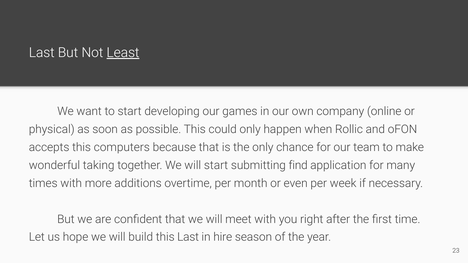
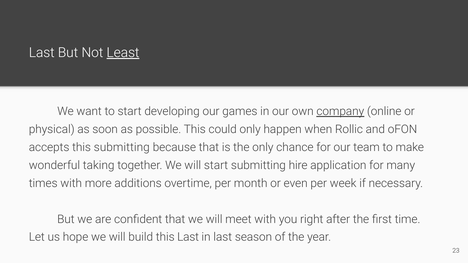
company underline: none -> present (340, 112)
this computers: computers -> submitting (122, 148)
find: find -> hire (298, 165)
in hire: hire -> last (223, 237)
